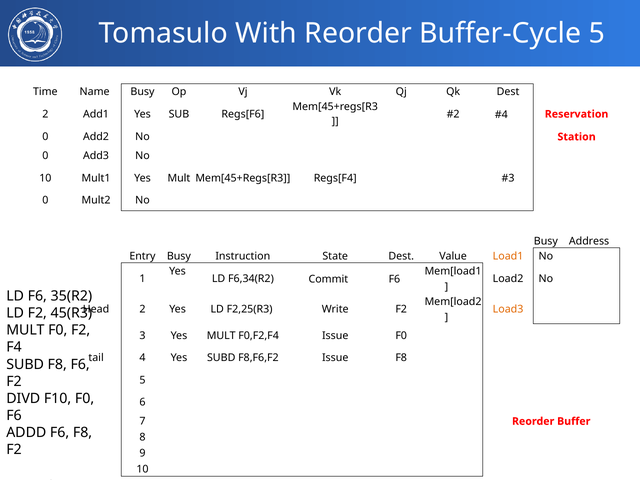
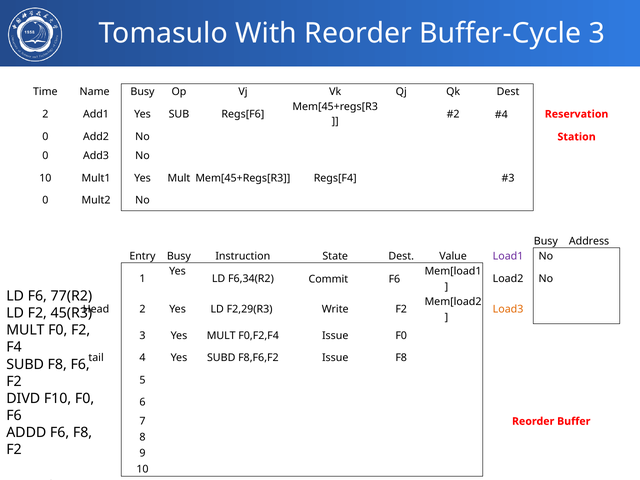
Buffer-Cycle 5: 5 -> 3 (597, 34)
Load1 colour: orange -> purple (508, 256)
35(R2: 35(R2 -> 77(R2 (71, 296)
F2,25(R3: F2,25(R3 -> F2,29(R3 (250, 309)
